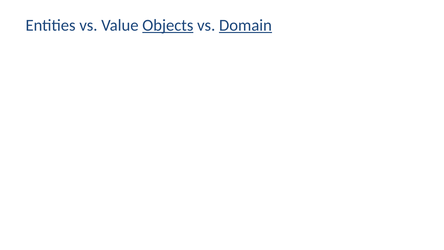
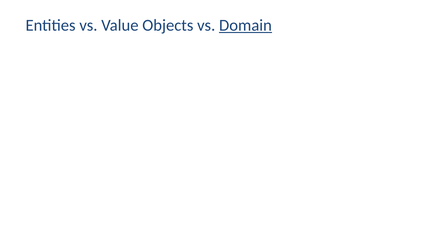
Objects underline: present -> none (168, 25)
